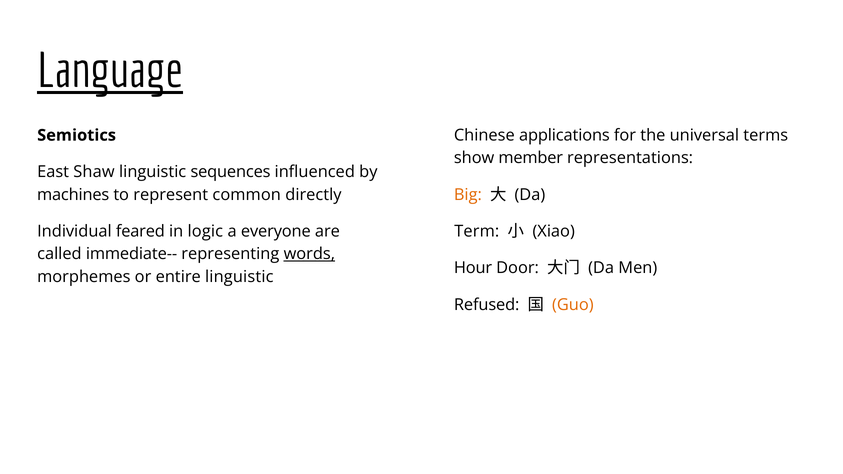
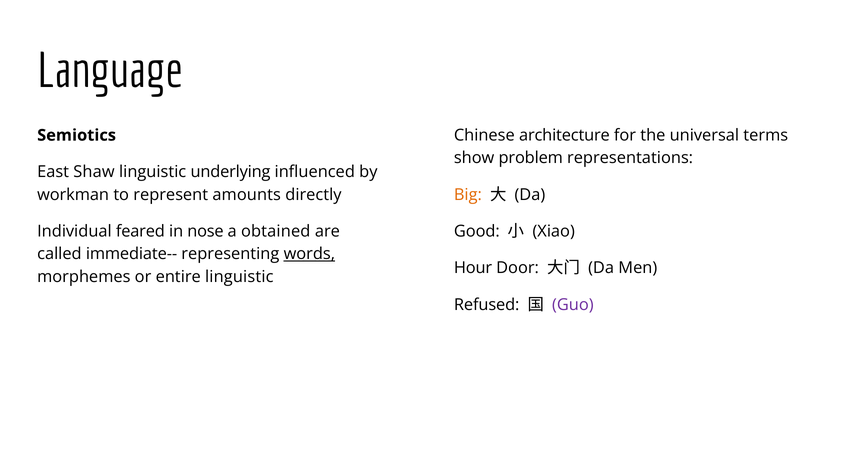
Language underline: present -> none (110, 71)
applications: applications -> architecture (564, 135)
member: member -> problem (531, 158)
sequences: sequences -> underlying (231, 172)
machines: machines -> workman (73, 195)
common: common -> amounts (247, 195)
logic: logic -> nose (205, 231)
everyone: everyone -> obtained (276, 231)
Term: Term -> Good (477, 231)
Guo colour: orange -> purple (573, 305)
